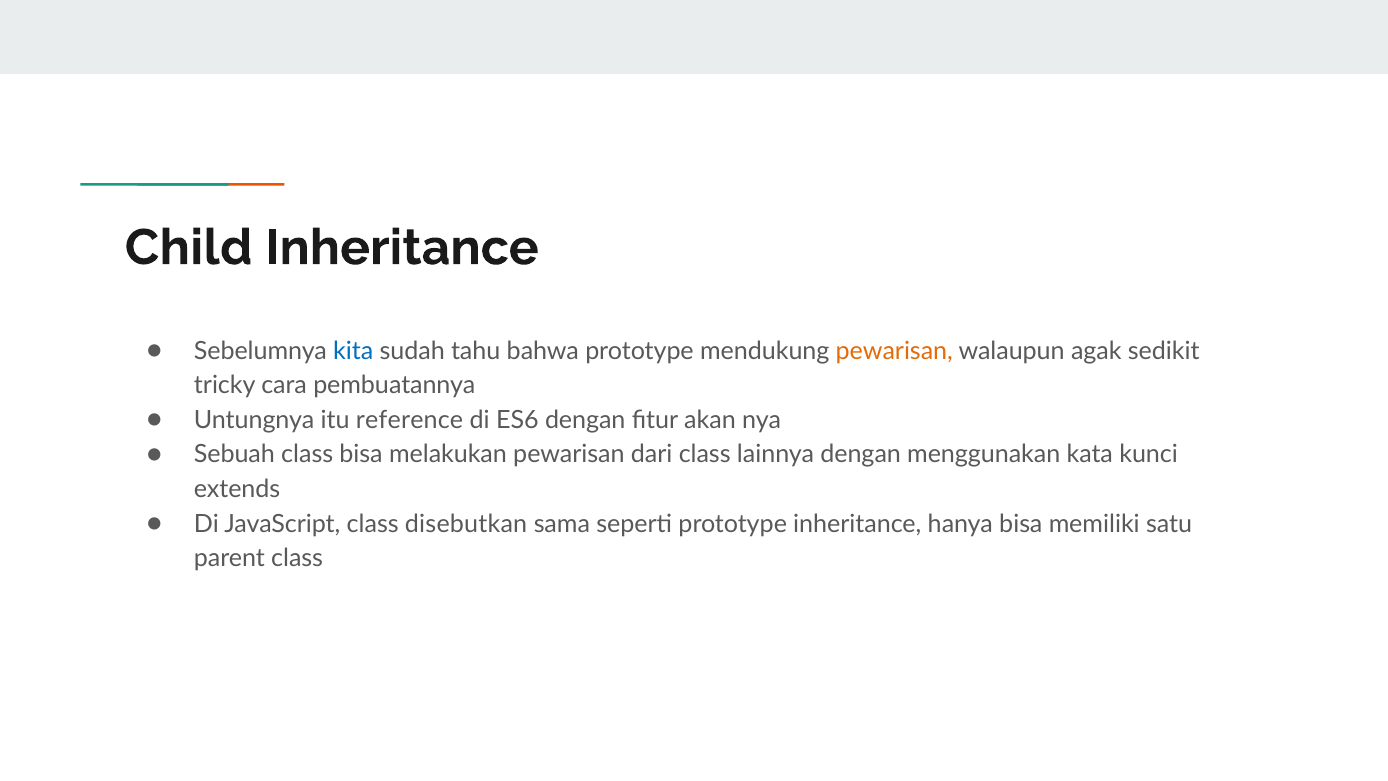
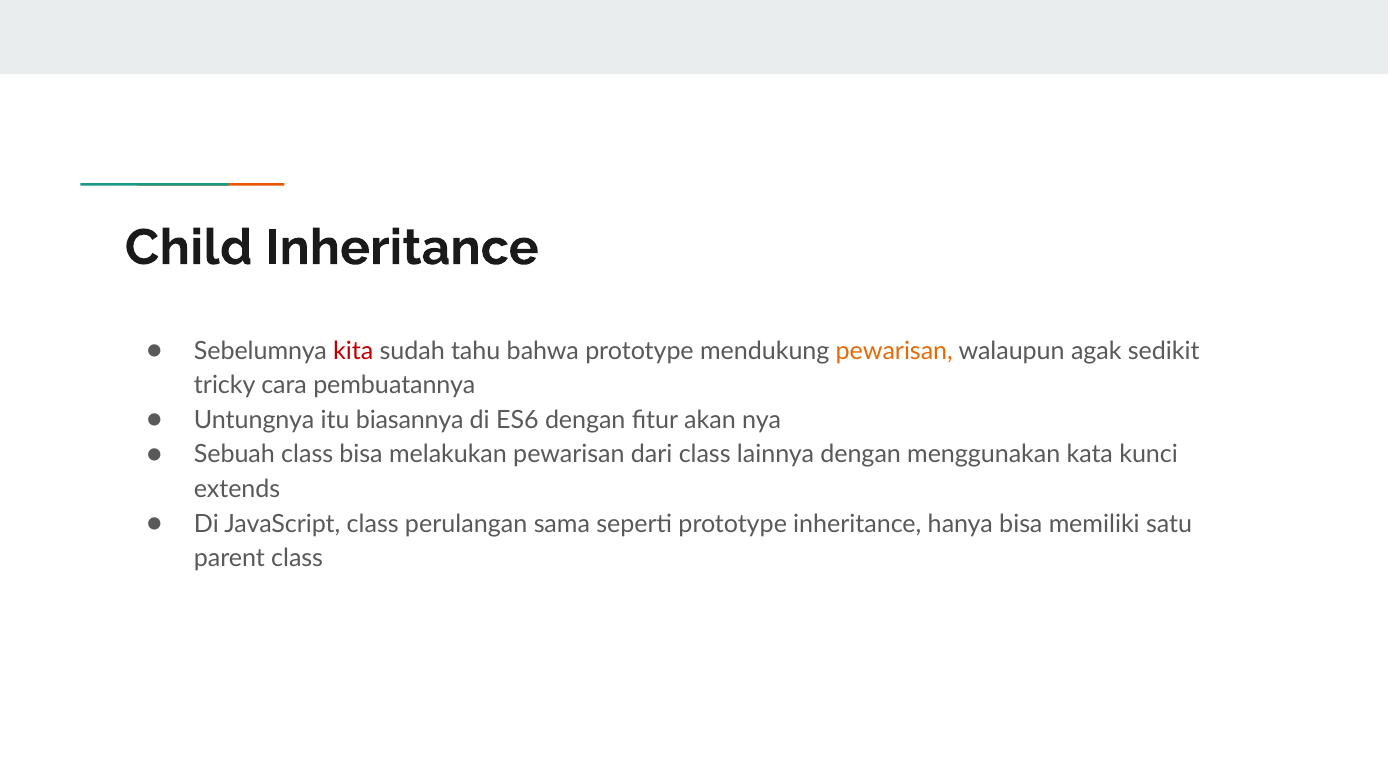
kita colour: blue -> red (353, 351)
reference: reference -> biasannya (410, 420)
disebutkan: disebutkan -> perulangan (466, 524)
